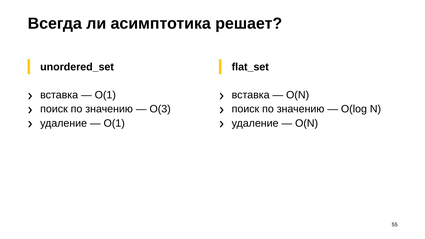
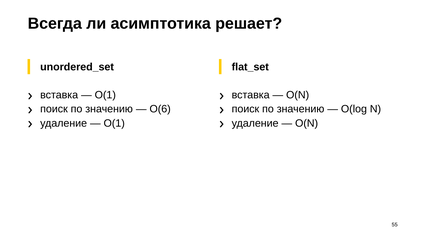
O(3: O(3 -> O(6 (160, 109)
